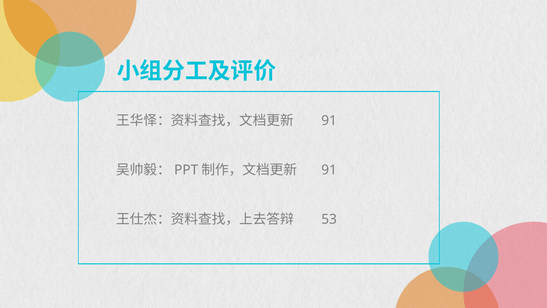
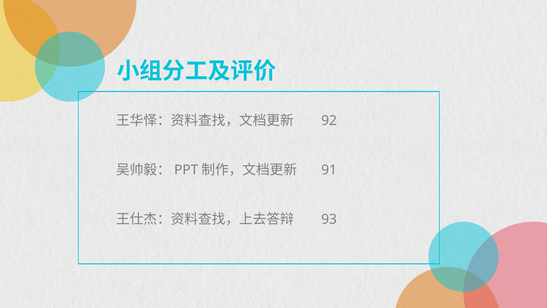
91: 91 -> 92 (329, 121)
53: 53 -> 93 (329, 219)
